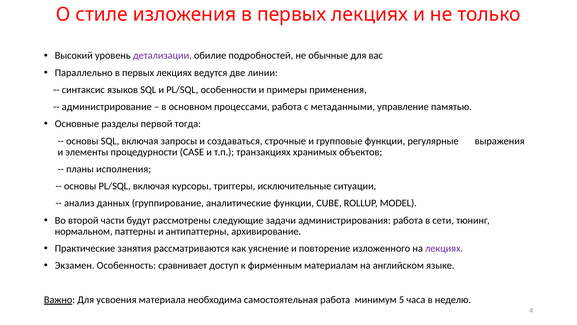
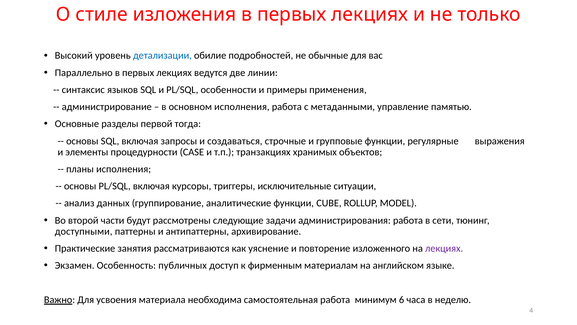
детализации colour: purple -> blue (162, 56)
основном процессами: процессами -> исполнения (242, 107)
нормальном: нормальном -> доступными (84, 231)
сравнивает: сравнивает -> публичных (183, 265)
5: 5 -> 6 (402, 299)
